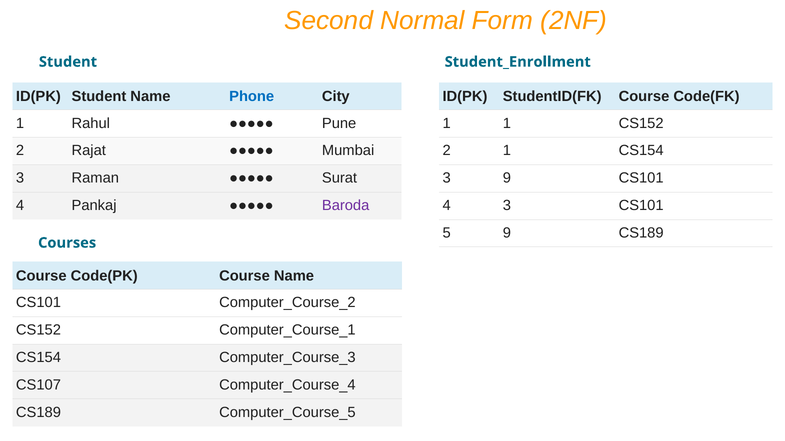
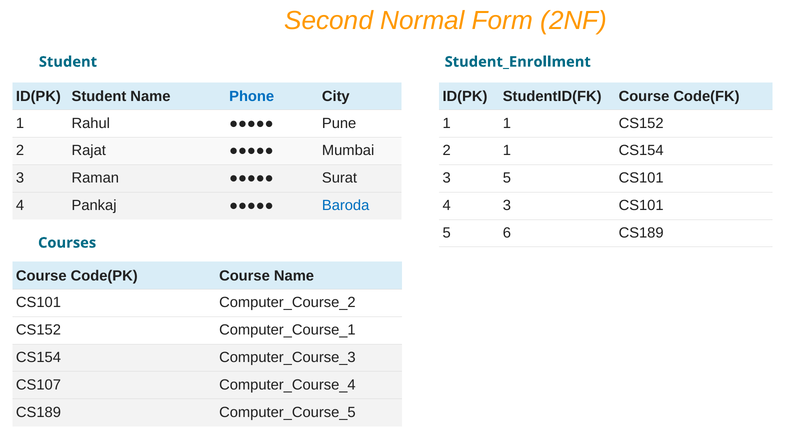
3 9: 9 -> 5 (507, 178)
Baroda colour: purple -> blue (346, 206)
5 9: 9 -> 6 (507, 233)
